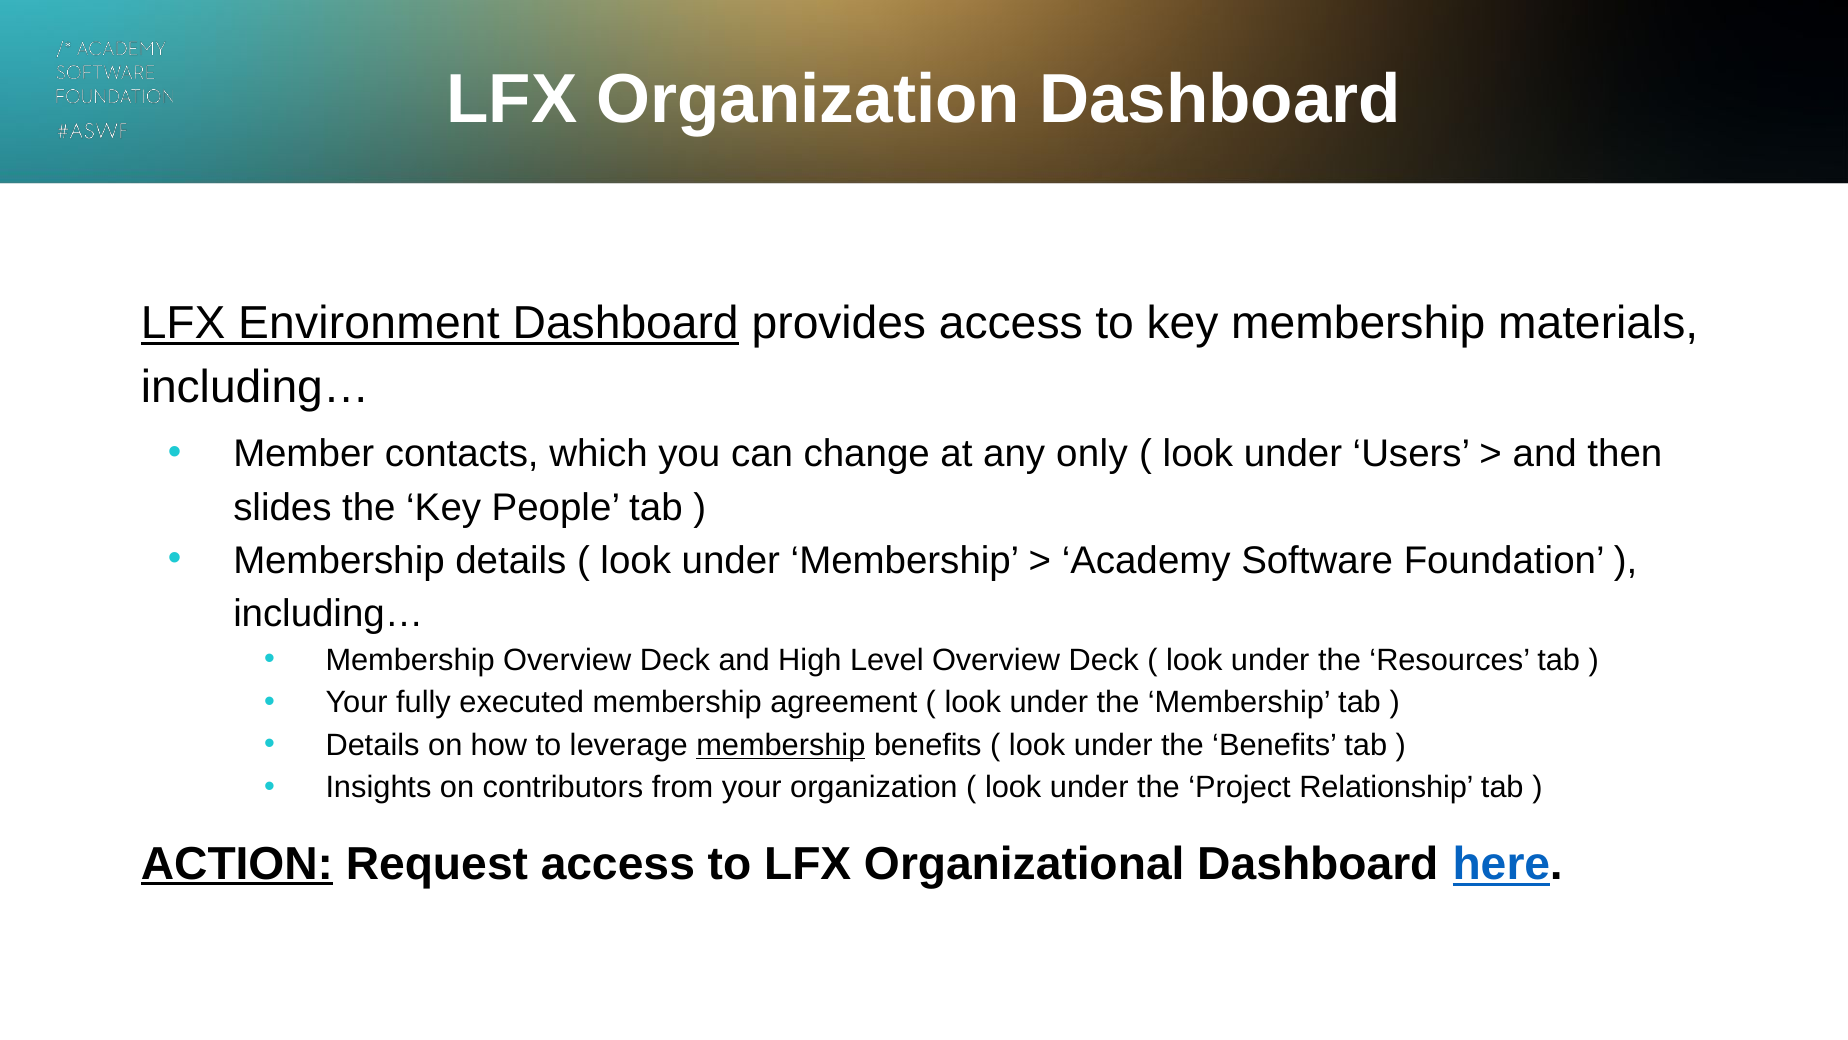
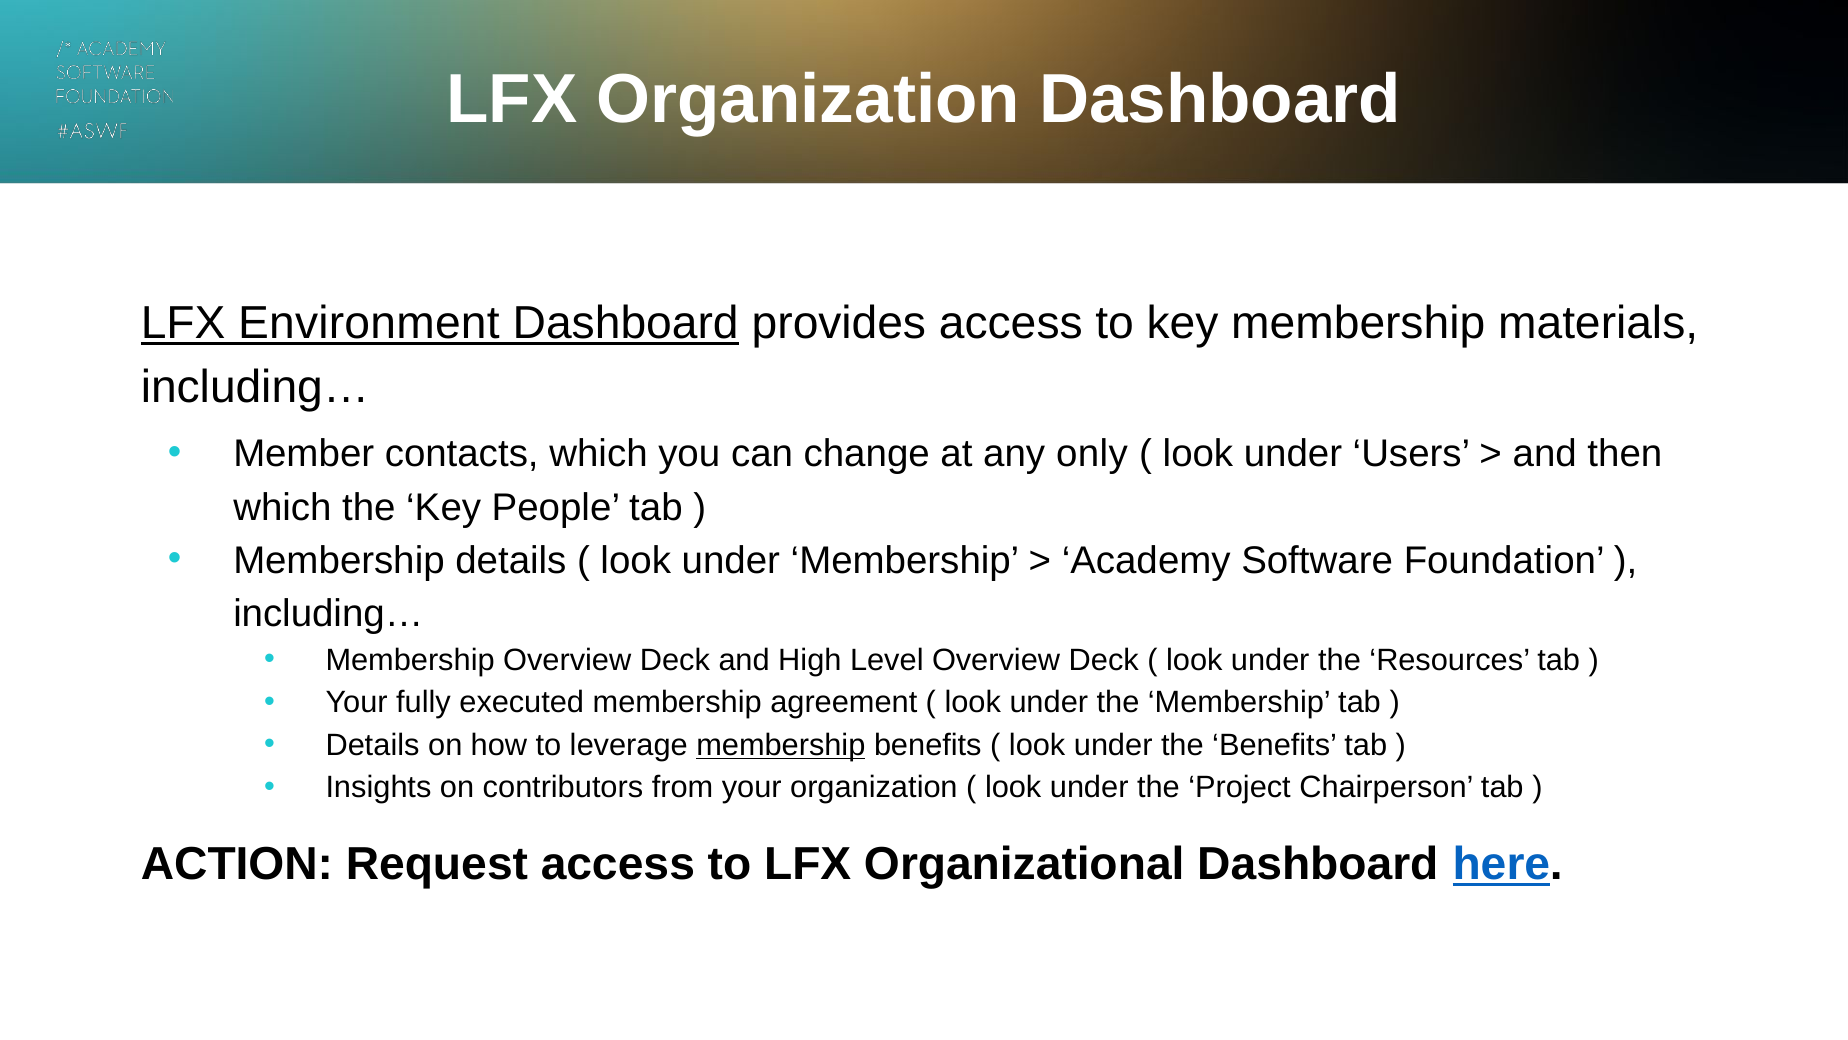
slides: slides -> which (282, 507)
Relationship: Relationship -> Chairperson (1386, 787)
ACTION underline: present -> none (237, 864)
